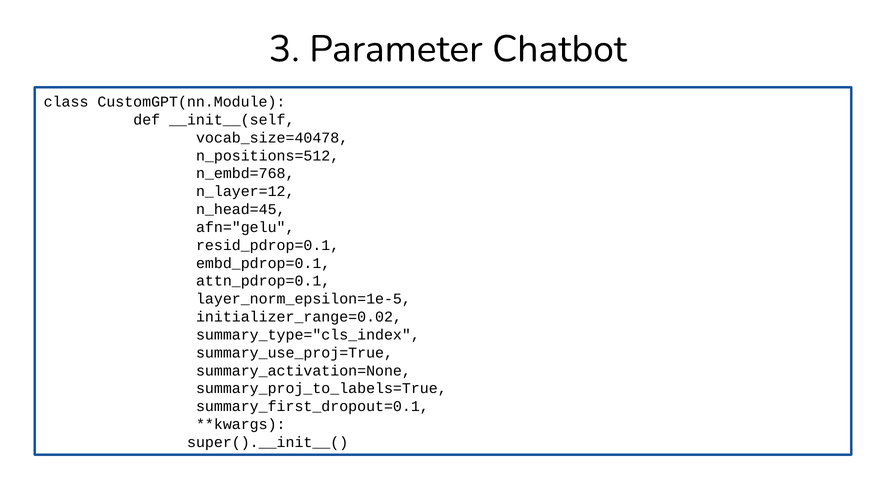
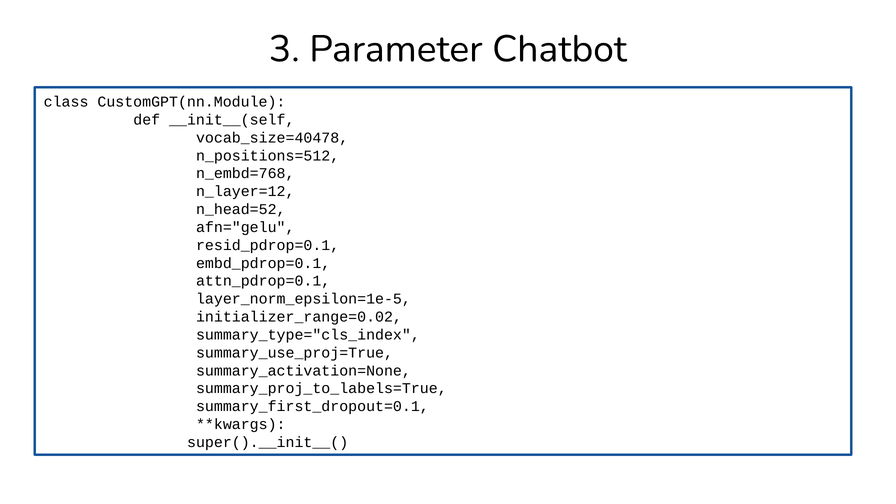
n_head=45: n_head=45 -> n_head=52 (241, 209)
